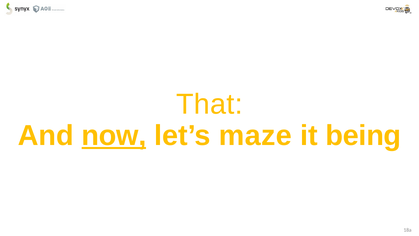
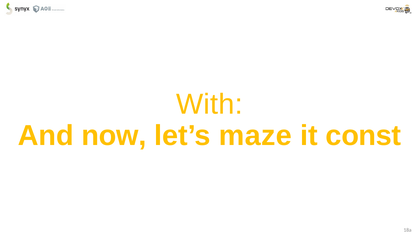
That: That -> With (209, 104)
now underline: present -> none (114, 135)
being: being -> const (363, 135)
